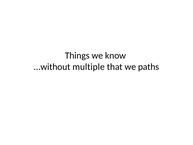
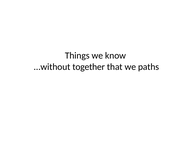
multiple: multiple -> together (89, 67)
